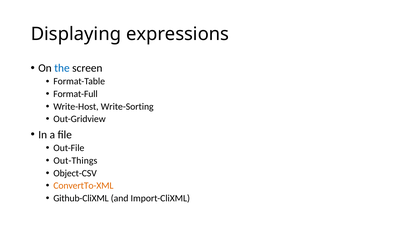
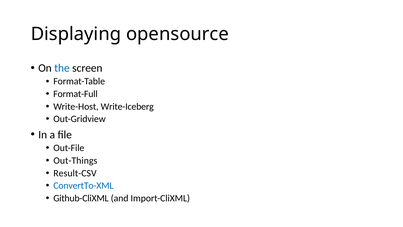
expressions: expressions -> opensource (177, 34)
Write-Sorting: Write-Sorting -> Write-Iceberg (127, 106)
Object-CSV: Object-CSV -> Result-CSV (75, 173)
ConvertTo-XML colour: orange -> blue (83, 185)
